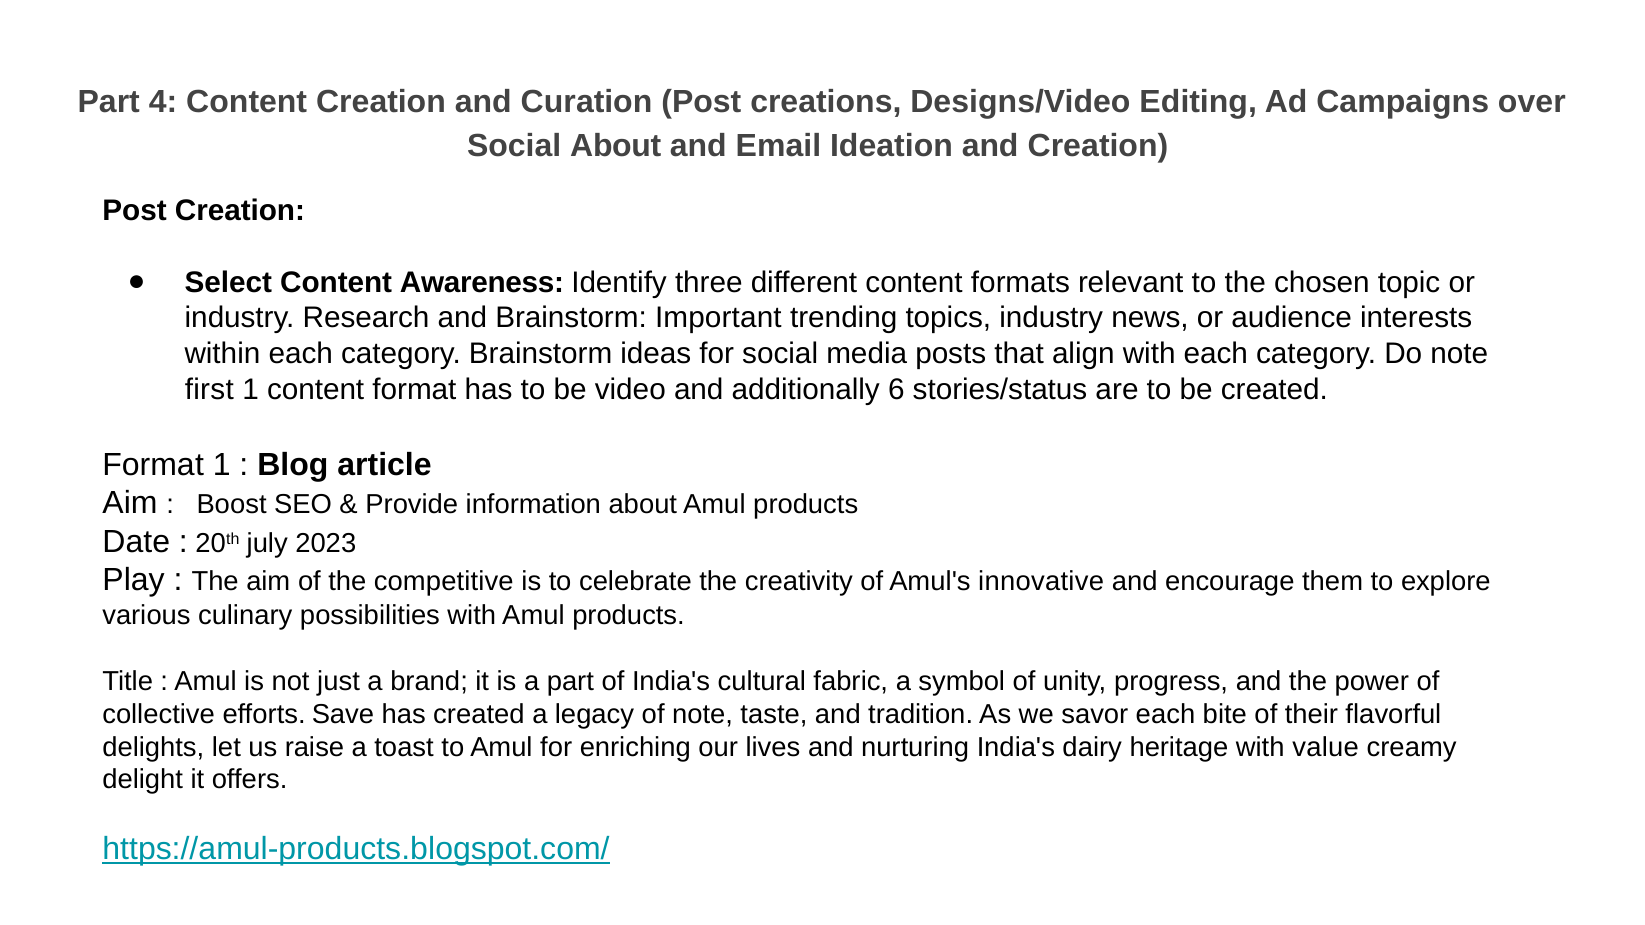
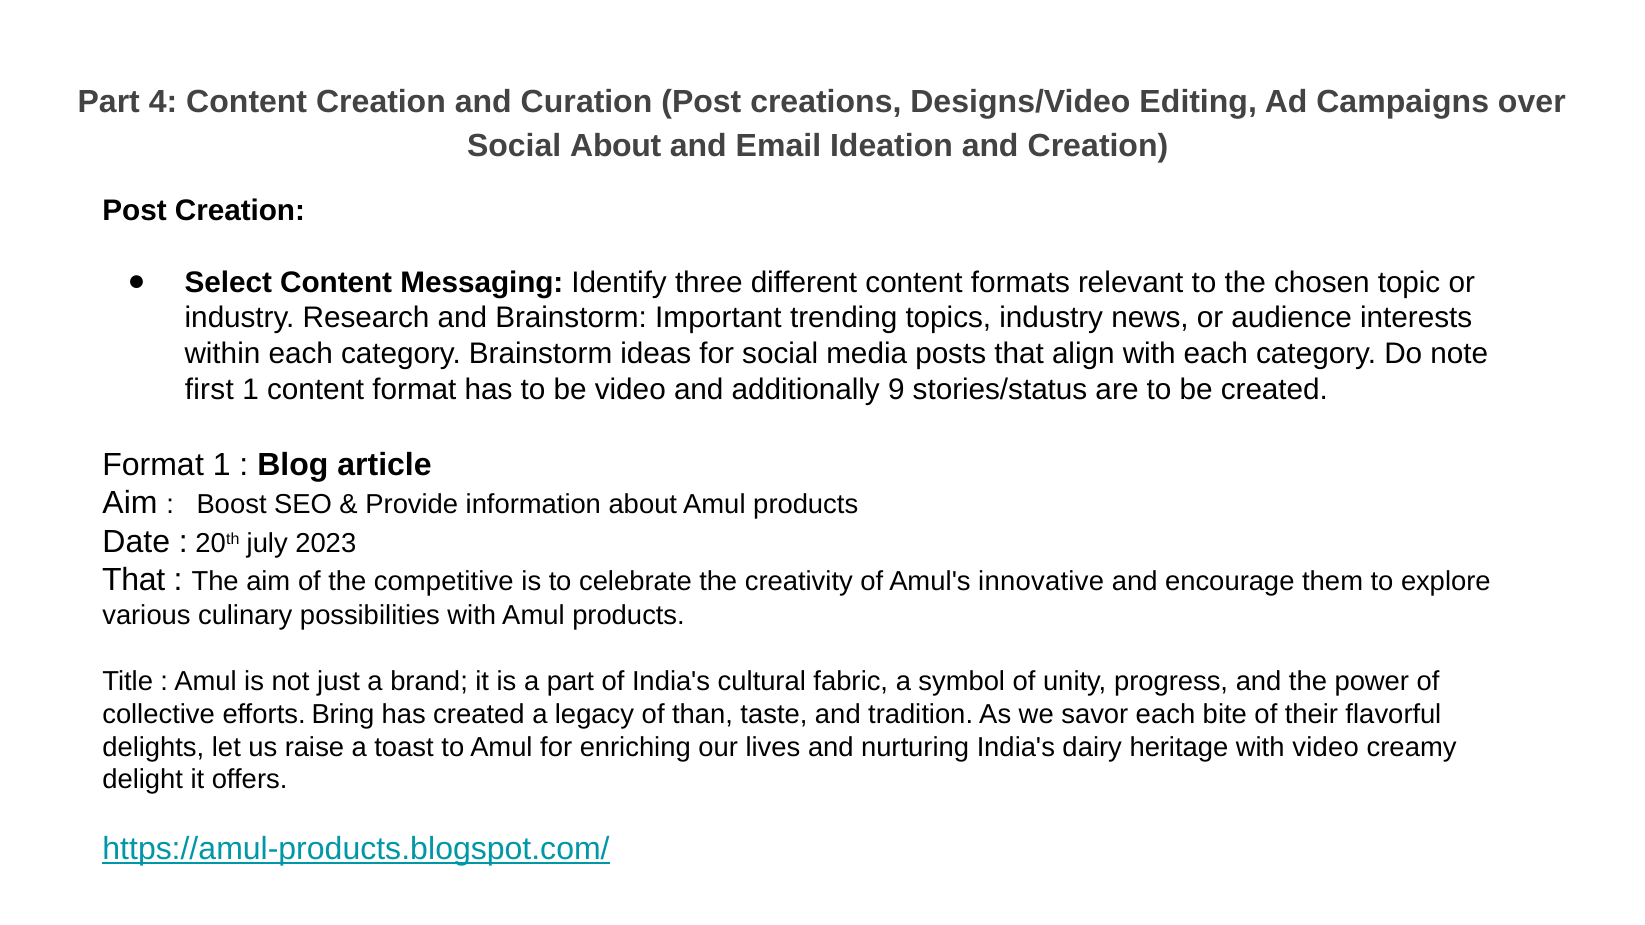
Awareness: Awareness -> Messaging (482, 283)
6: 6 -> 9 (896, 390)
Play: Play -> That (134, 580)
Save: Save -> Bring (343, 714)
of note: note -> than (702, 714)
with value: value -> video (1326, 747)
